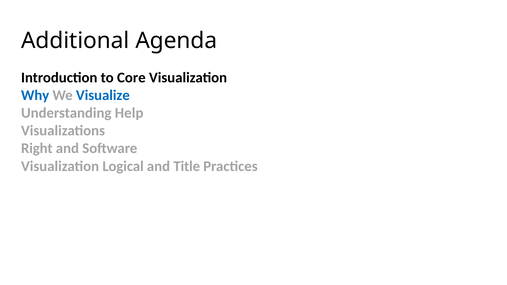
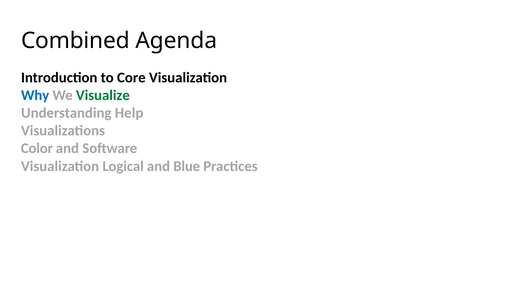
Additional: Additional -> Combined (75, 41)
Visualize colour: blue -> green (103, 95)
Right: Right -> Color (37, 149)
Title: Title -> Blue (187, 166)
